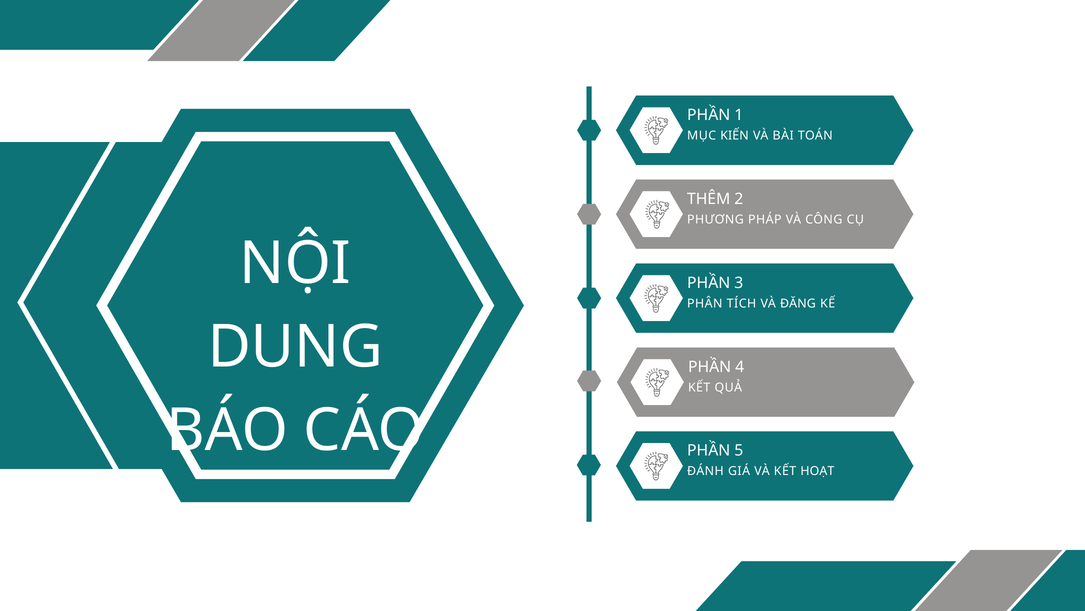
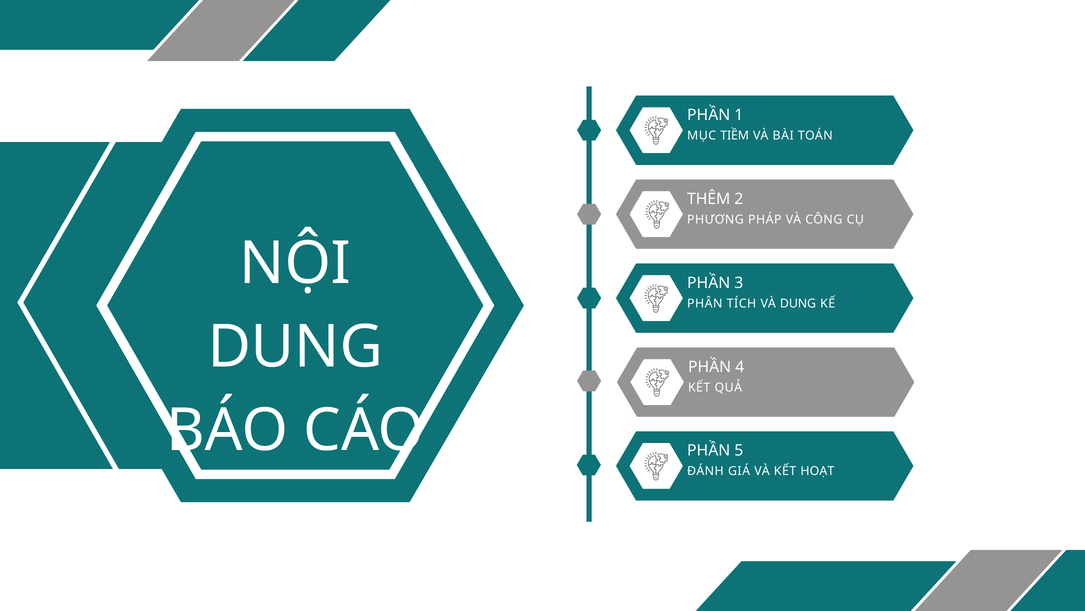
KIẾN: KIẾN -> TIỀM (735, 135)
VÀ ĐĂNG: ĐĂNG -> DUNG (798, 303)
